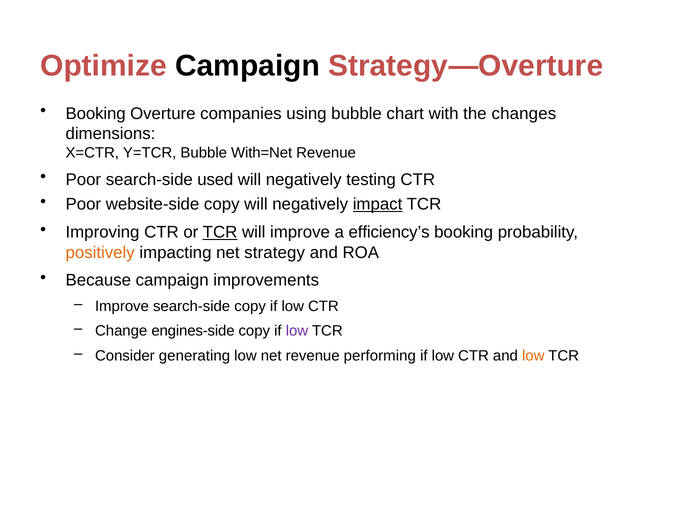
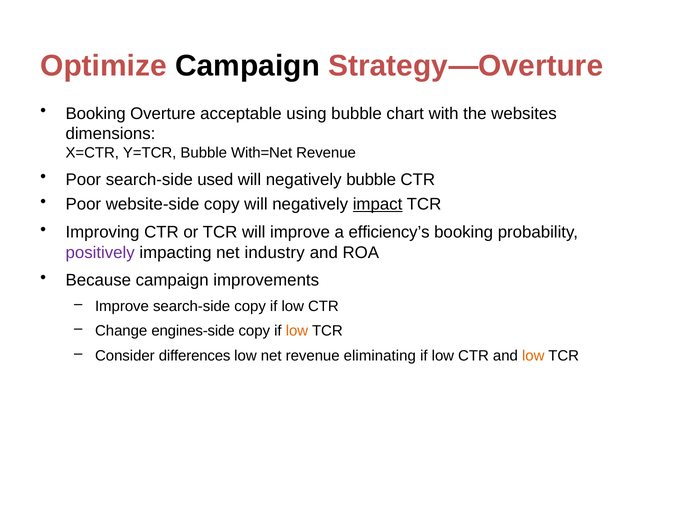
companies: companies -> acceptable (241, 114)
changes: changes -> websites (524, 114)
negatively testing: testing -> bubble (371, 180)
TCR underline: present -> none (220, 233)
positively colour: orange -> purple (100, 253)
strategy: strategy -> industry (275, 253)
low colour: purple -> orange (297, 331)
generating: generating -> differences (195, 356)
performing: performing -> eliminating (380, 356)
